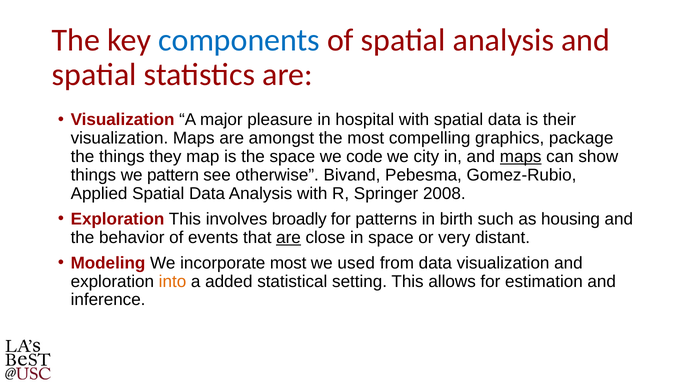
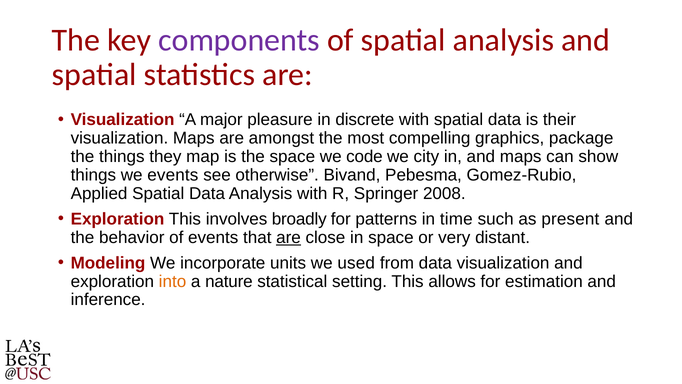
components colour: blue -> purple (239, 40)
hospital: hospital -> discrete (365, 120)
maps underline: present -> none (521, 156)
we pattern: pattern -> events (173, 175)
birth: birth -> time (456, 219)
housing: housing -> present (570, 219)
incorporate most: most -> units (288, 263)
added: added -> nature (229, 281)
